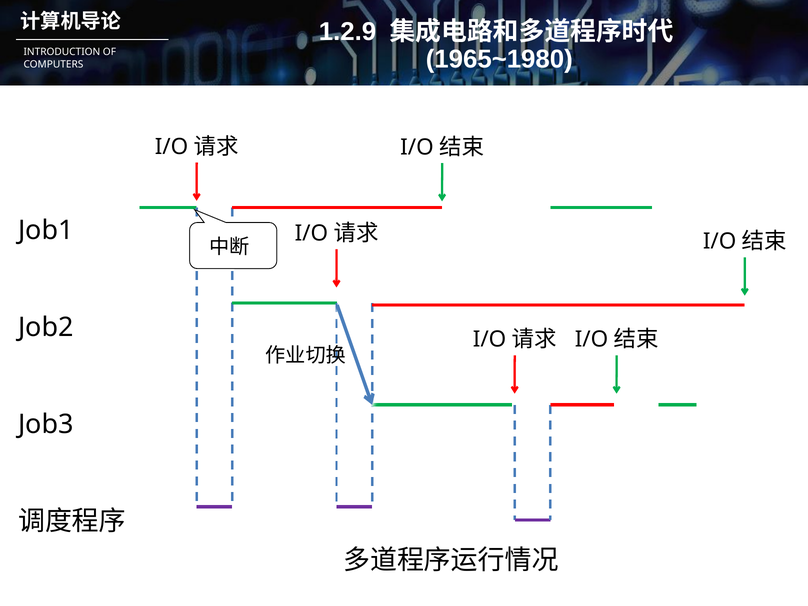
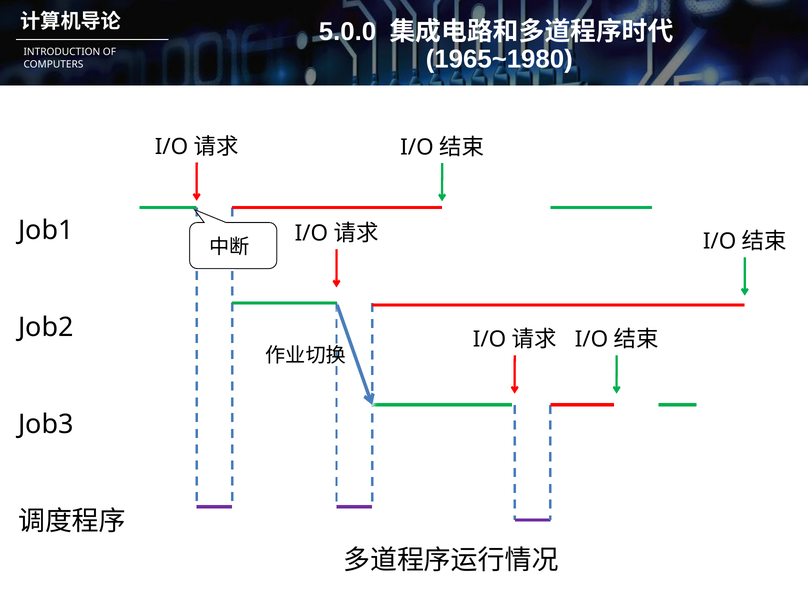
1.2.9: 1.2.9 -> 5.0.0 (347, 32)
